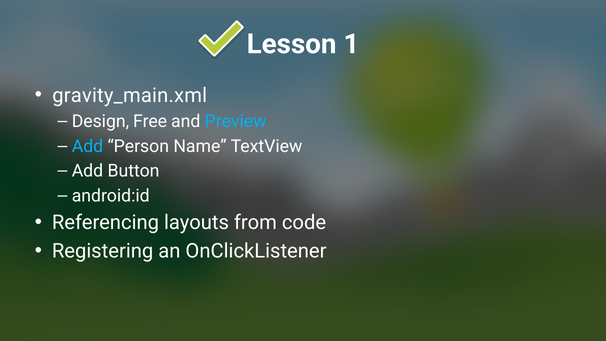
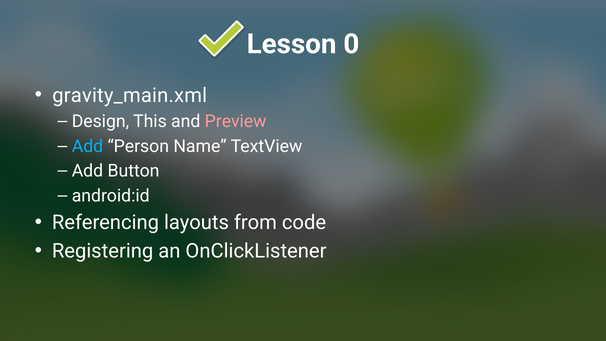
1: 1 -> 0 (351, 44)
Free: Free -> This (150, 121)
Preview colour: light blue -> pink (236, 121)
